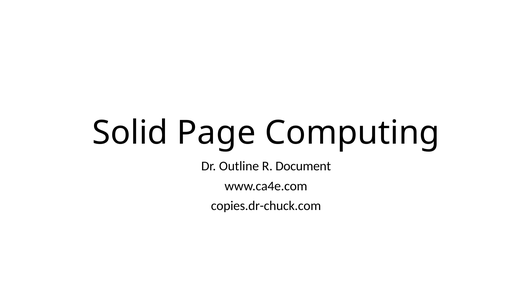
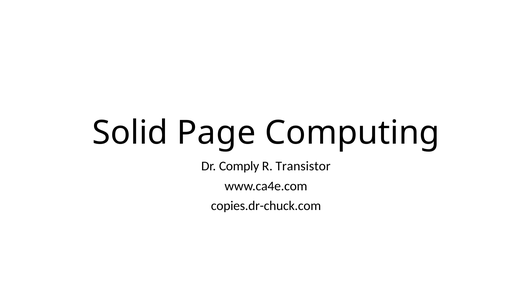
Outline: Outline -> Comply (239, 166)
Document: Document -> Transistor (303, 166)
